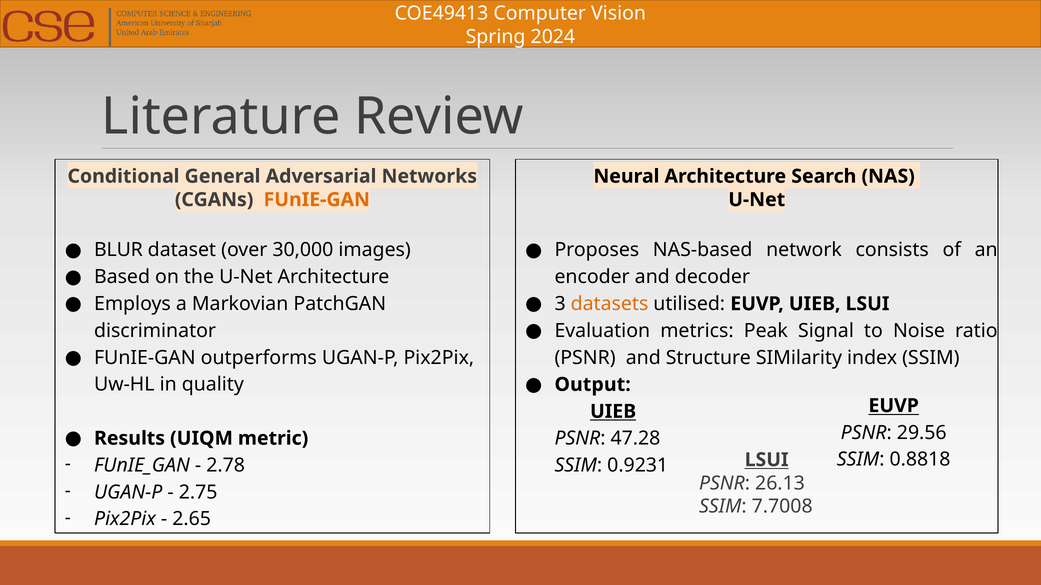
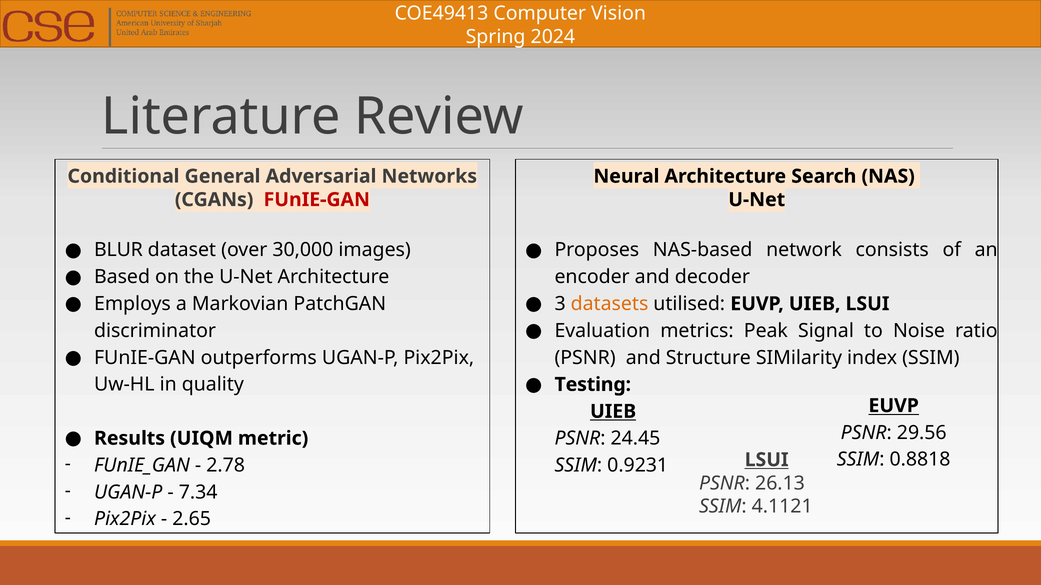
FUnIE-GAN colour: orange -> red (317, 200)
Output: Output -> Testing (593, 385)
47.28: 47.28 -> 24.45 (635, 439)
2.75: 2.75 -> 7.34 (198, 493)
7.7008: 7.7008 -> 4.1121 (782, 507)
